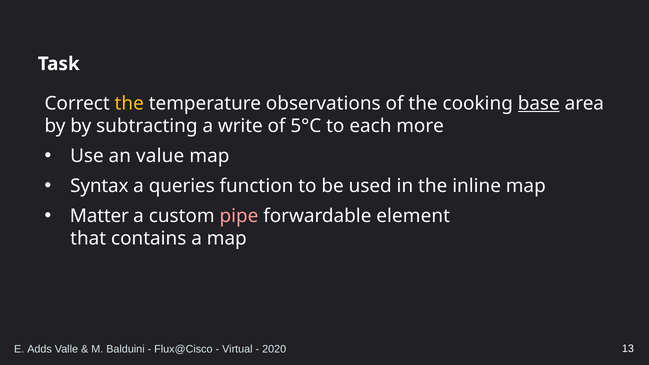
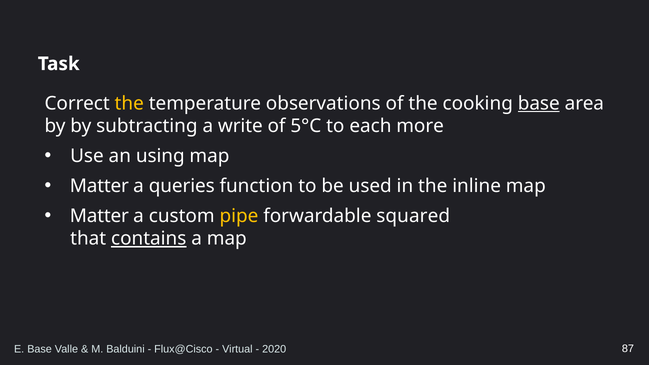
value: value -> using (160, 156)
Syntax: Syntax -> Matter (99, 186)
pipe colour: pink -> yellow (239, 216)
element: element -> squared (413, 216)
contains underline: none -> present (149, 239)
E Adds: Adds -> Base (40, 349)
13: 13 -> 87 (628, 349)
